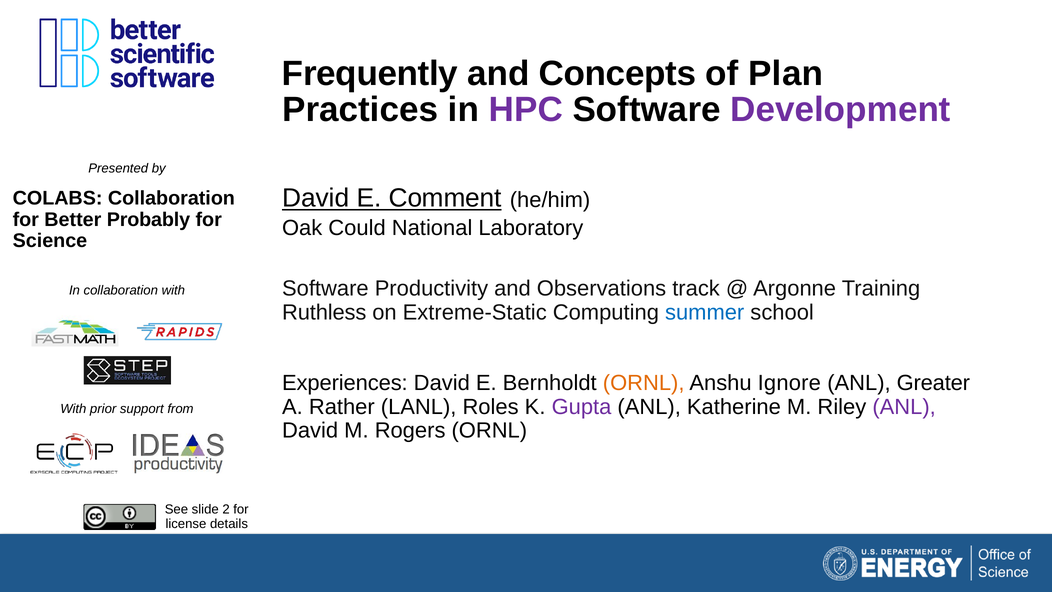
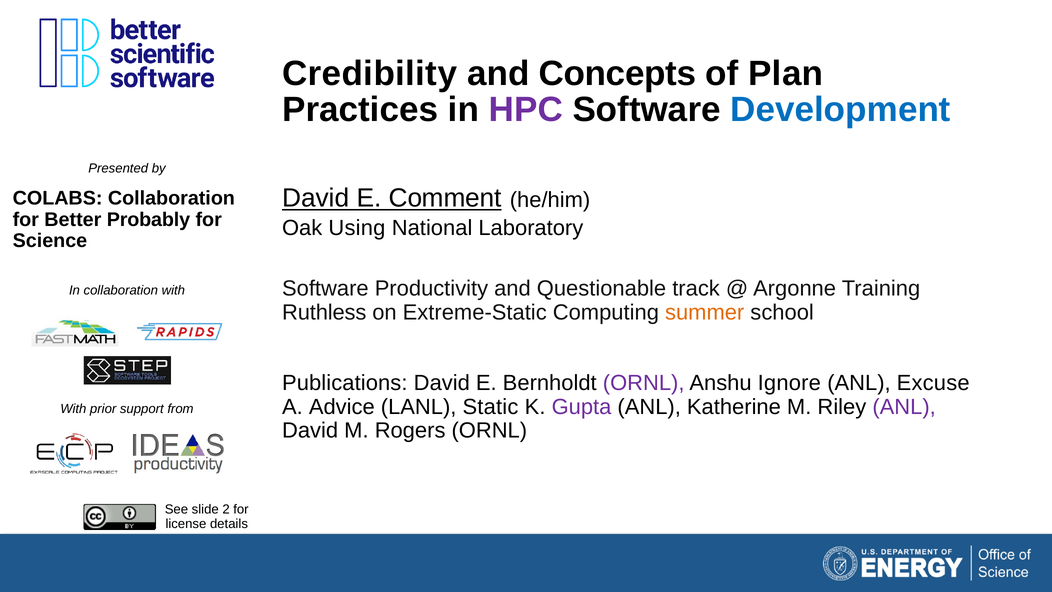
Frequently: Frequently -> Credibility (370, 74)
Development colour: purple -> blue (840, 110)
Could: Could -> Using (357, 228)
Observations: Observations -> Questionable (602, 289)
summer colour: blue -> orange (705, 312)
Experiences: Experiences -> Publications (345, 383)
ORNL colour: orange -> purple (644, 383)
Greater: Greater -> Excuse (933, 383)
Rather: Rather -> Advice (342, 407)
Roles: Roles -> Static (490, 407)
